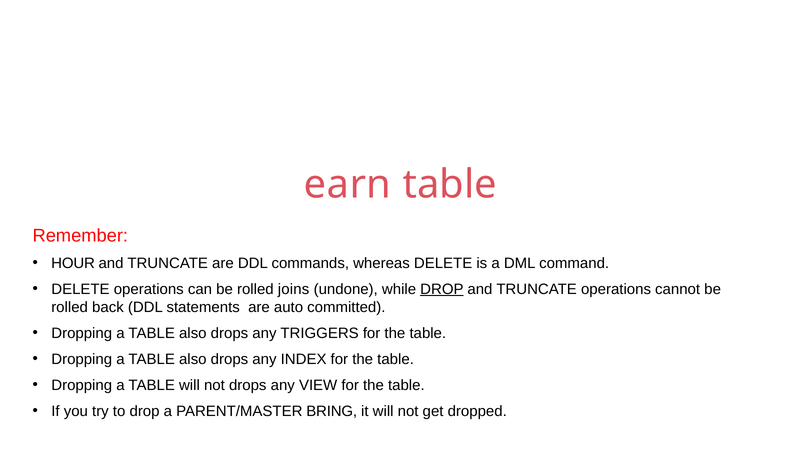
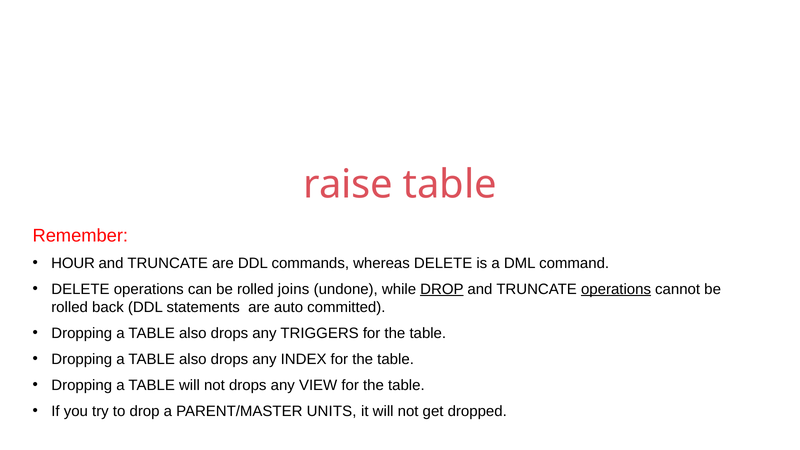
earn: earn -> raise (348, 185)
operations underline: none -> present (616, 289)
BRING: BRING -> UNITS (332, 411)
